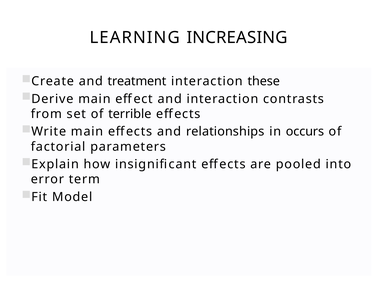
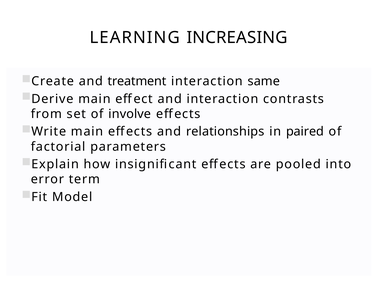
these: these -> same (264, 81)
terrible: terrible -> involve (130, 114)
occurs: occurs -> paired (305, 132)
